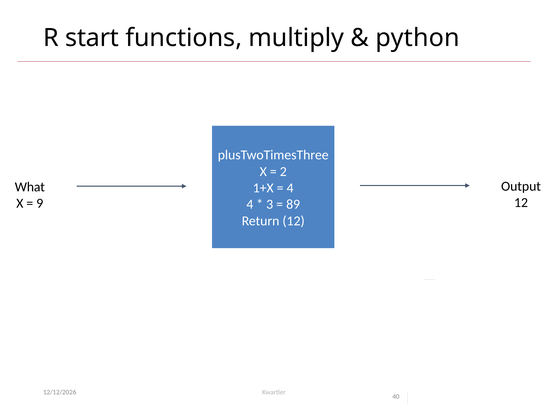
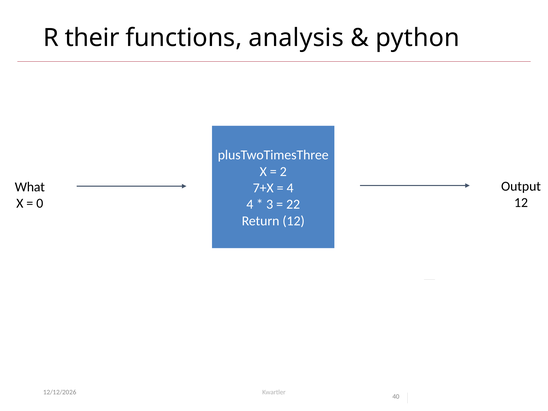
start: start -> their (92, 38)
multiply: multiply -> analysis (296, 38)
1+X: 1+X -> 7+X (263, 188)
9: 9 -> 0 (40, 203)
89: 89 -> 22 (293, 204)
